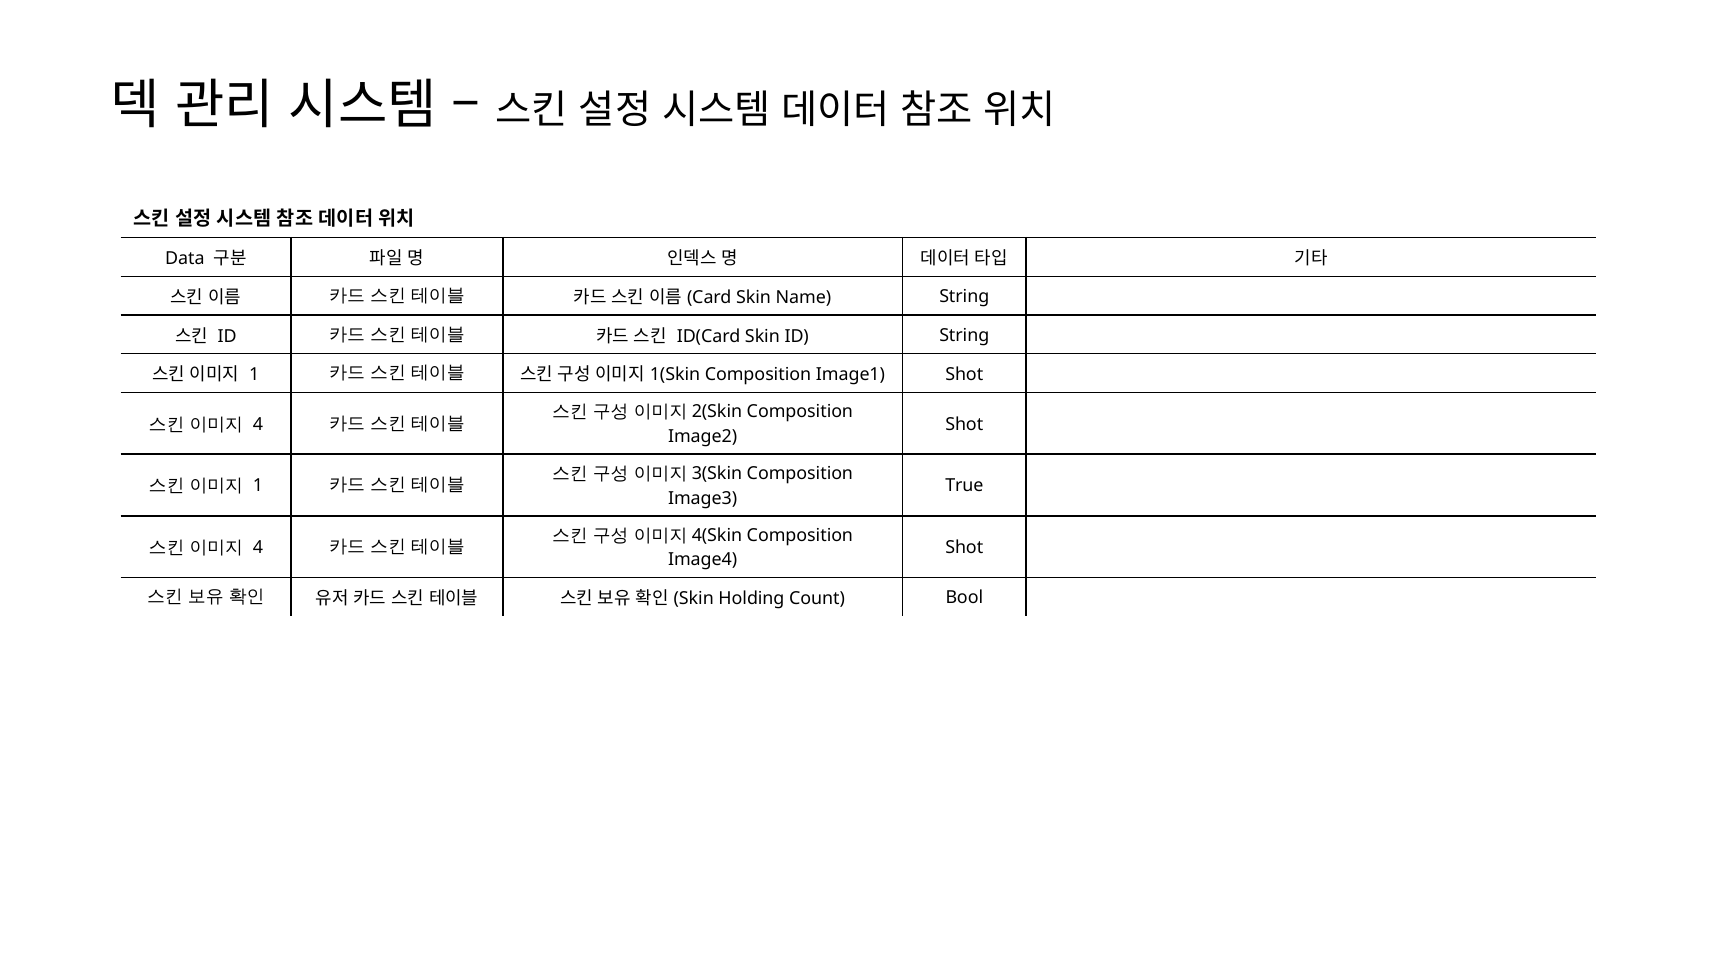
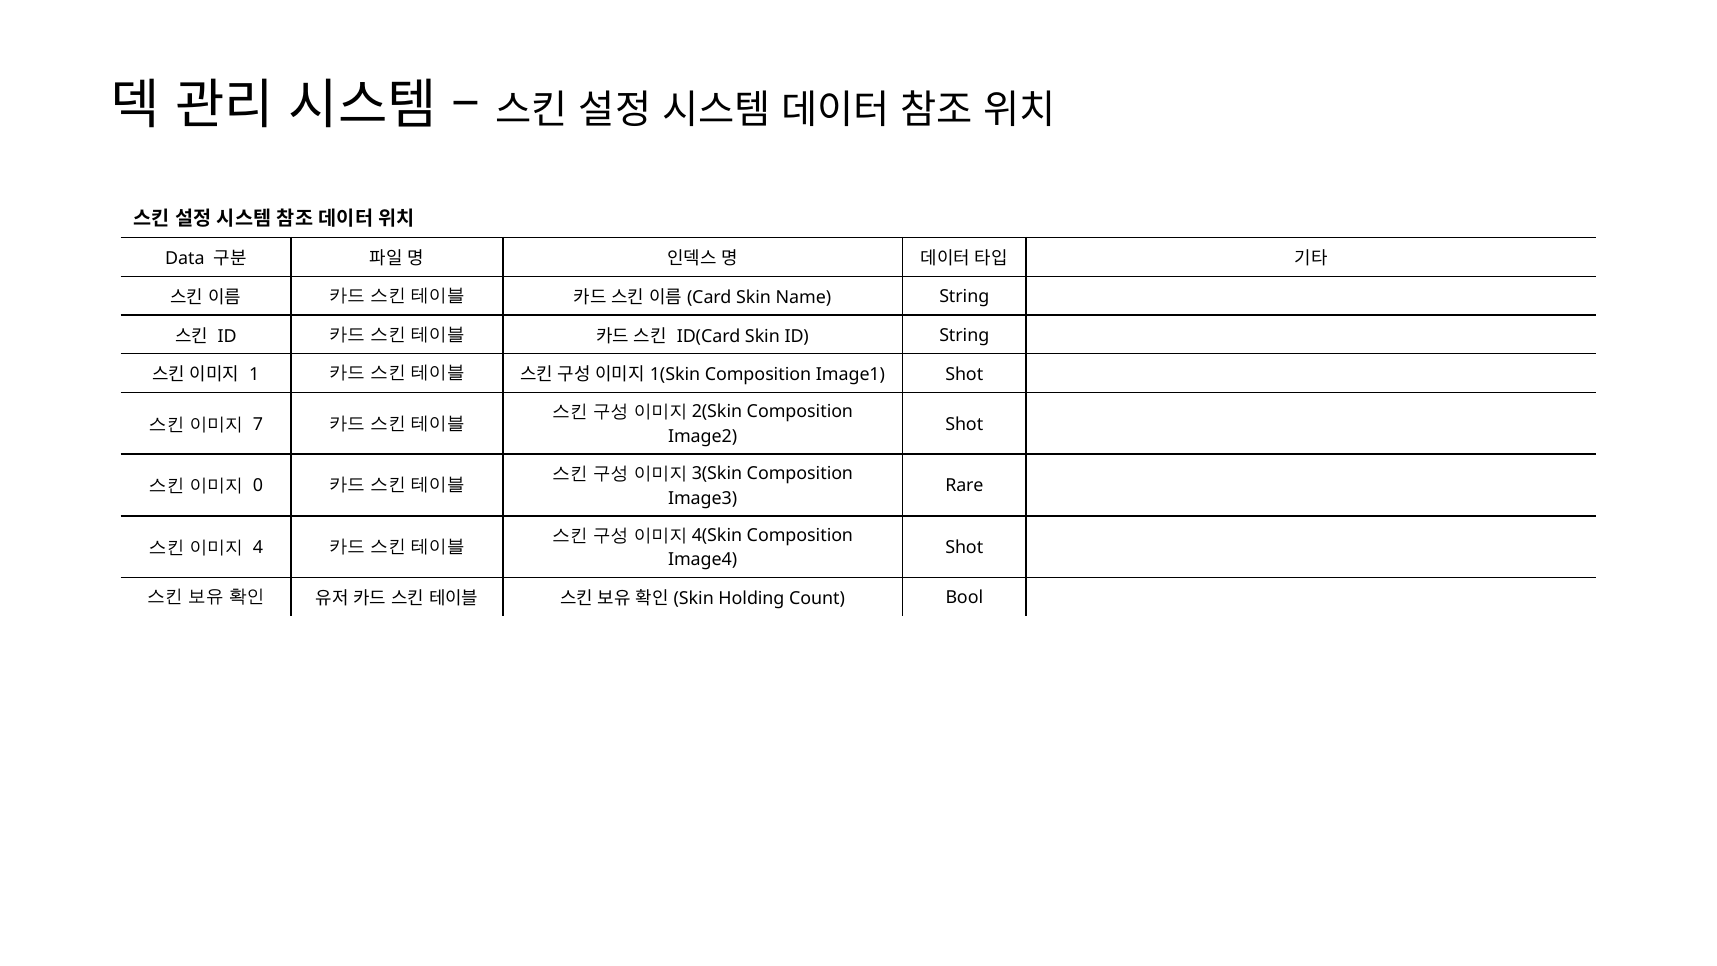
4: 4 -> 7 (258, 424)
1: 1 -> 0 (258, 486)
True: True -> Rare (964, 486)
